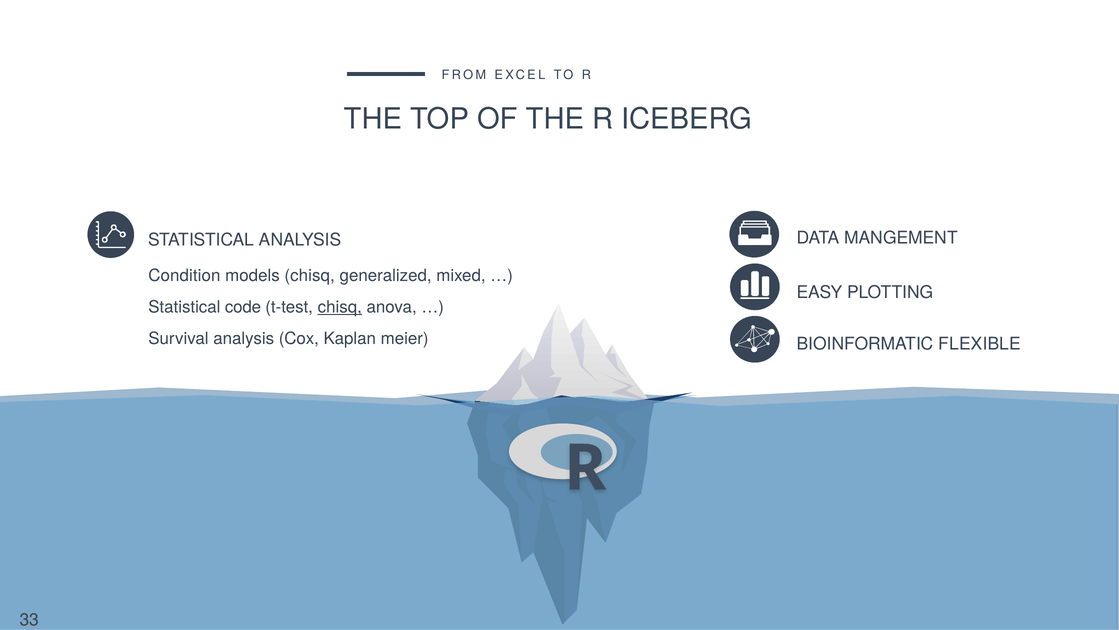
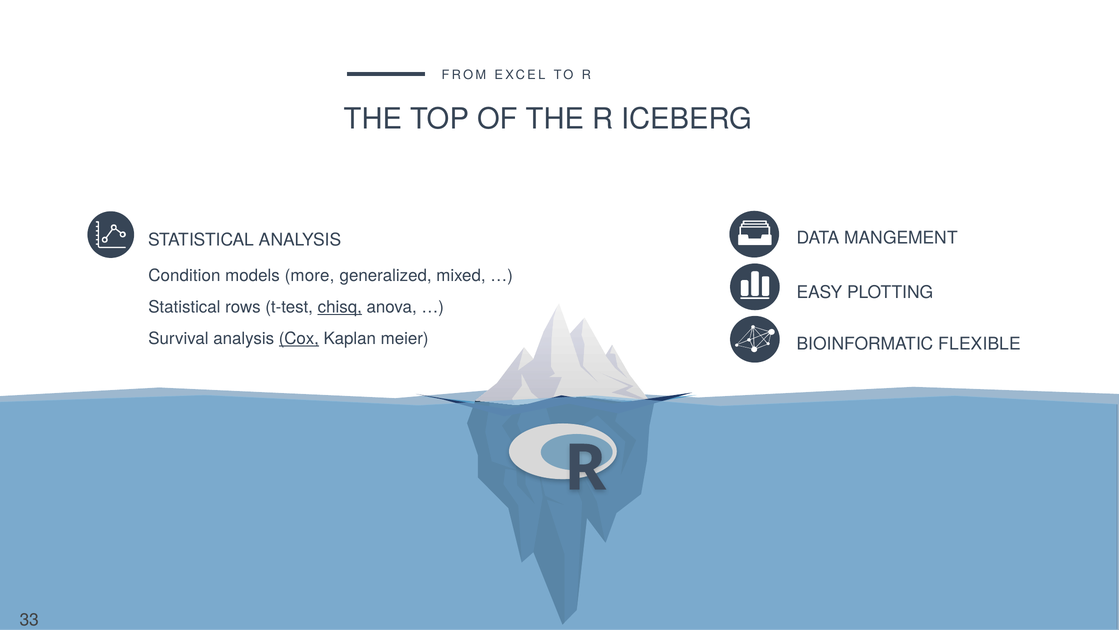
models chisq: chisq -> more (310, 276)
code: code -> rows (243, 307)
Cox underline: none -> present (299, 339)
